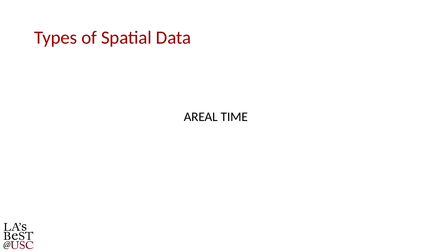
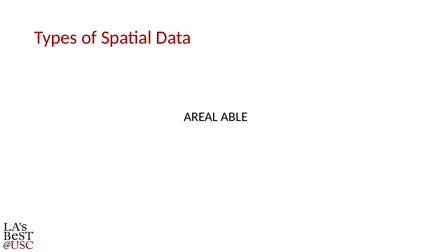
TIME: TIME -> ABLE (234, 117)
